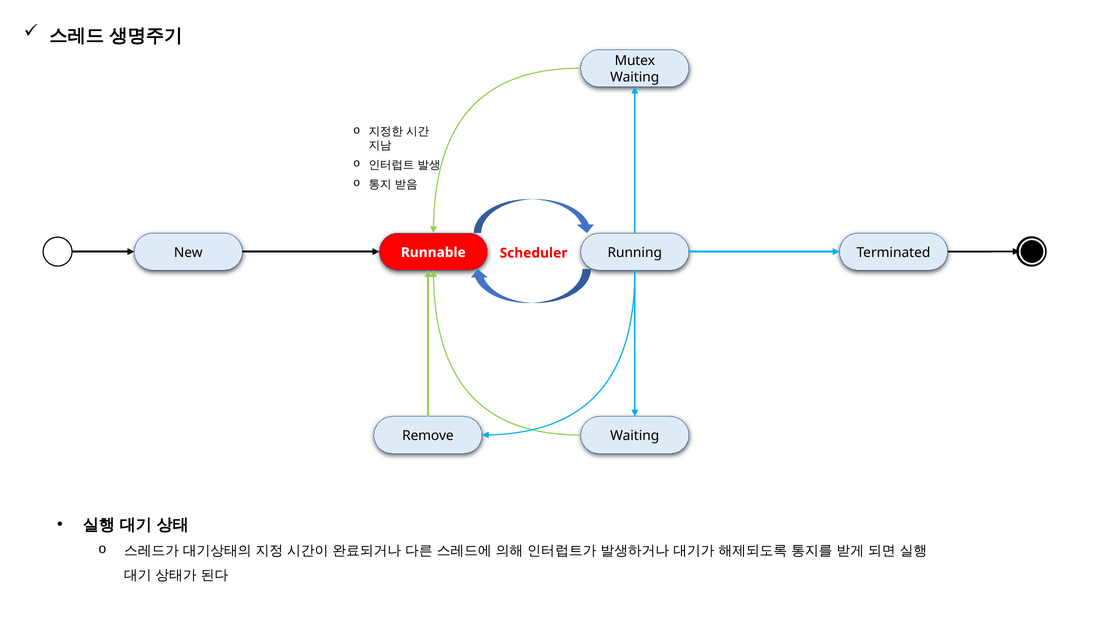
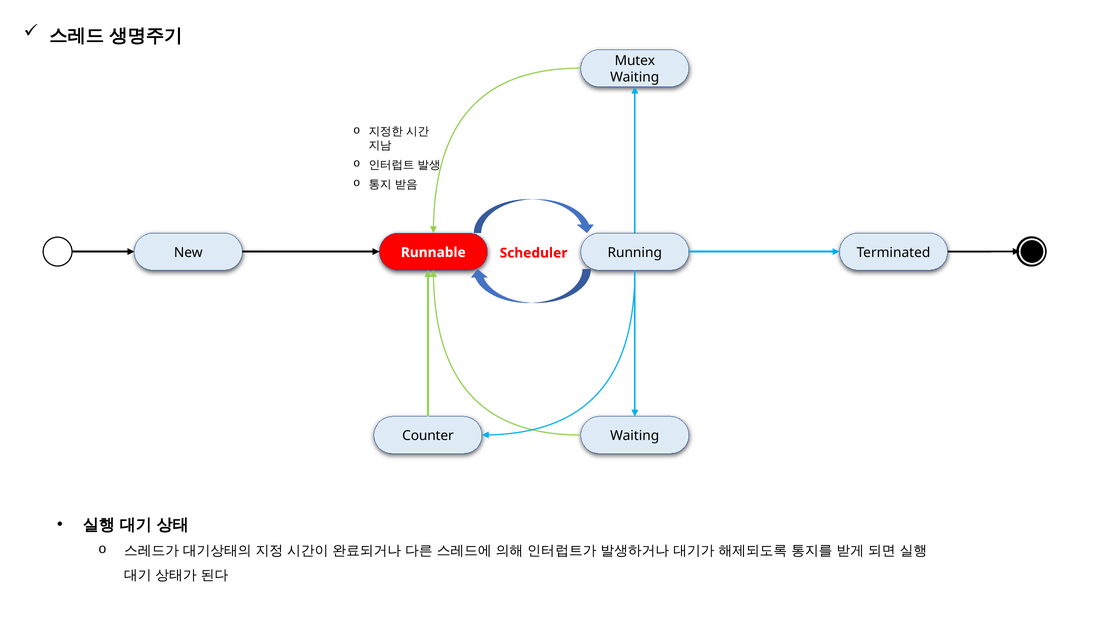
Remove: Remove -> Counter (428, 436)
